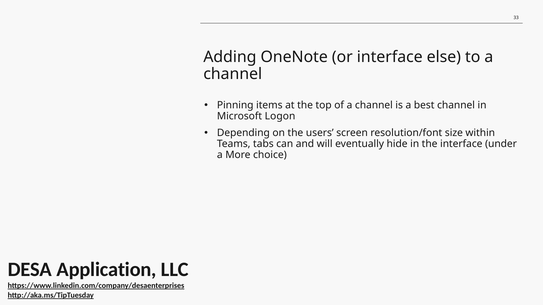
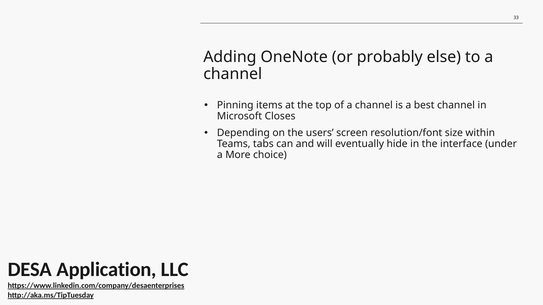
or interface: interface -> probably (390, 57)
Logon: Logon -> Closes (280, 116)
